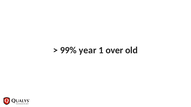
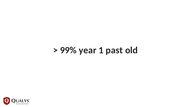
over: over -> past (114, 50)
